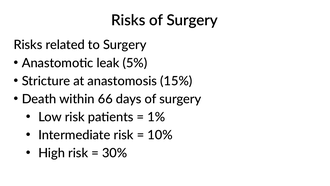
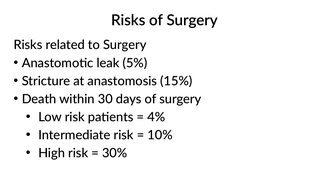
66: 66 -> 30 (105, 99)
1%: 1% -> 4% (156, 117)
